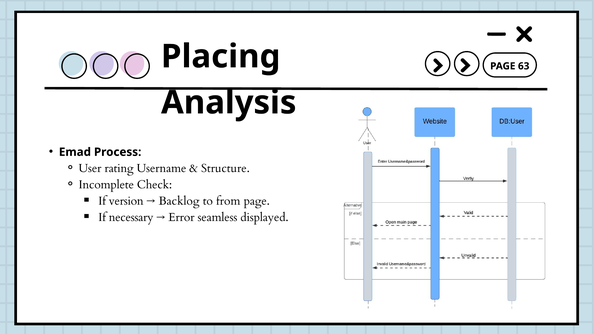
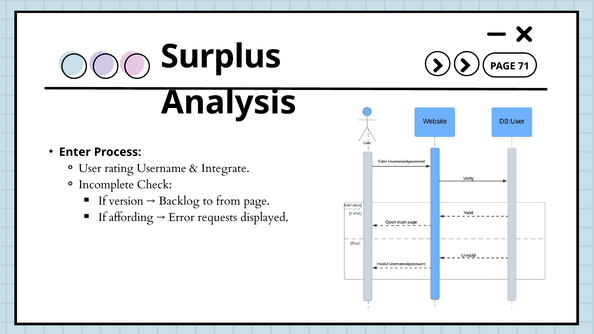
Placing: Placing -> Surplus (221, 57)
63: 63 -> 71 (524, 66)
Emad: Emad -> Enter (75, 152)
Structure: Structure -> Integrate (225, 168)
necessary: necessary -> affording (131, 217)
seamless: seamless -> requests (217, 217)
